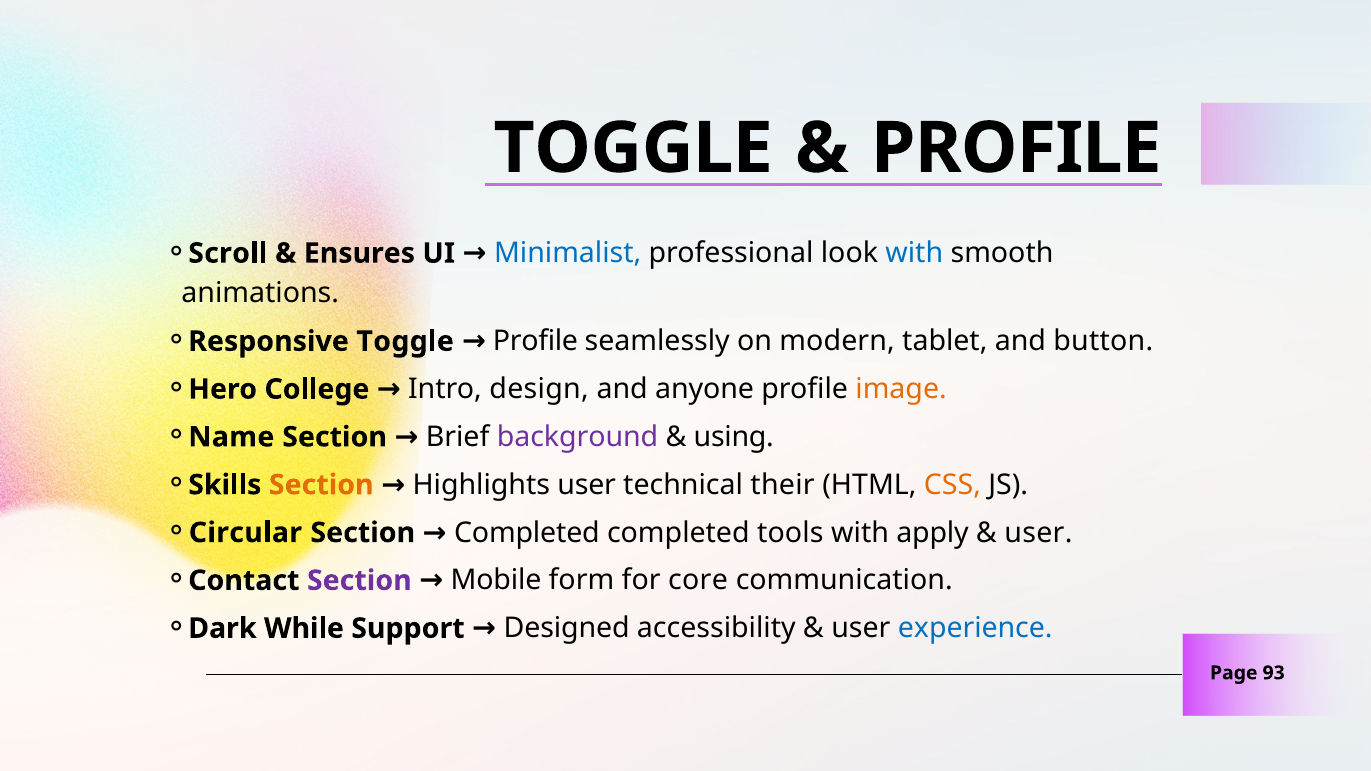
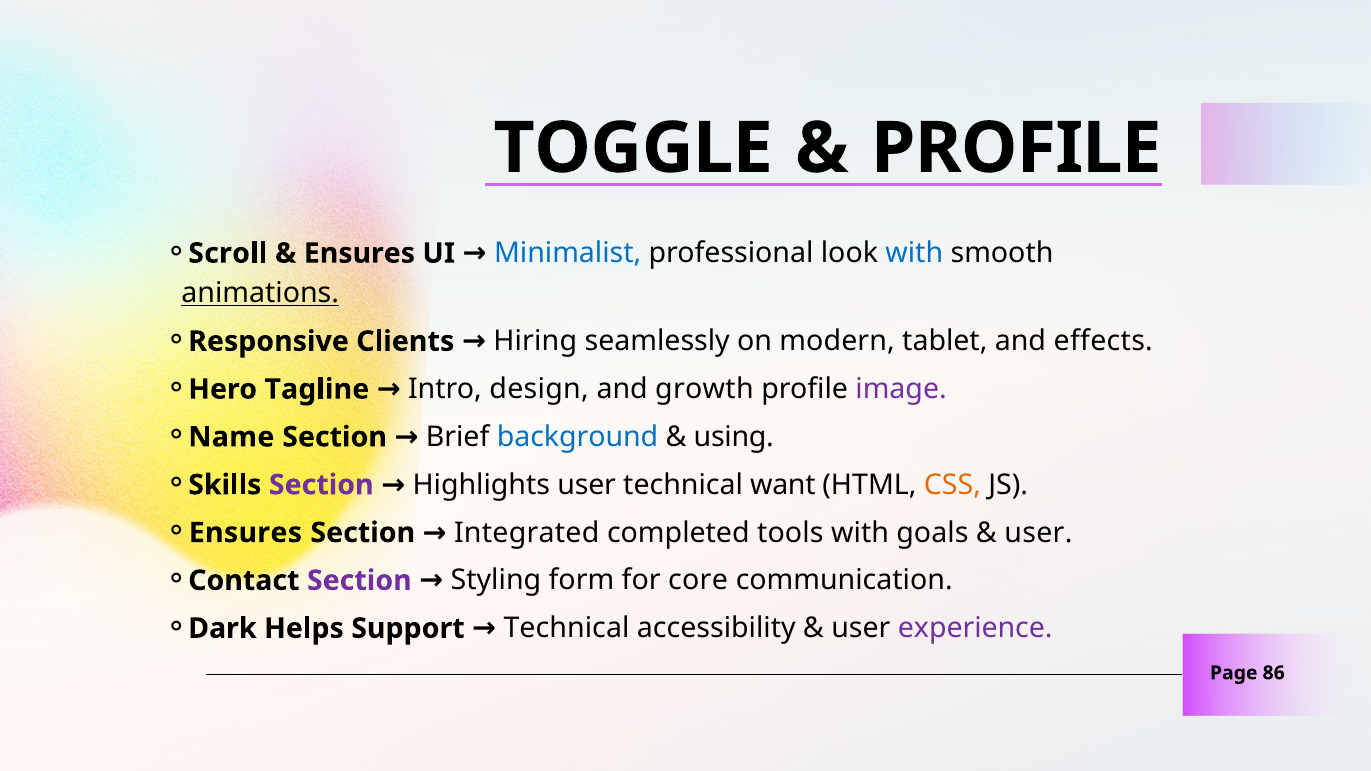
animations underline: none -> present (260, 293)
Responsive Toggle: Toggle -> Clients (405, 341)
Profile: Profile -> Hiring (535, 341)
button: button -> effects (1103, 341)
College: College -> Tagline (317, 389)
anyone: anyone -> growth (704, 389)
image colour: orange -> purple (901, 389)
background colour: purple -> blue (578, 437)
Section colour: orange -> purple (321, 485)
their: their -> want (783, 485)
Circular: Circular -> Ensures (245, 533)
Completed: Completed -> Integrated (527, 533)
apply: apply -> goals (932, 533)
Mobile: Mobile -> Styling (496, 581)
While: While -> Helps (304, 629)
Designed: Designed -> Technical (566, 629)
experience colour: blue -> purple (975, 629)
93: 93 -> 86 (1274, 673)
